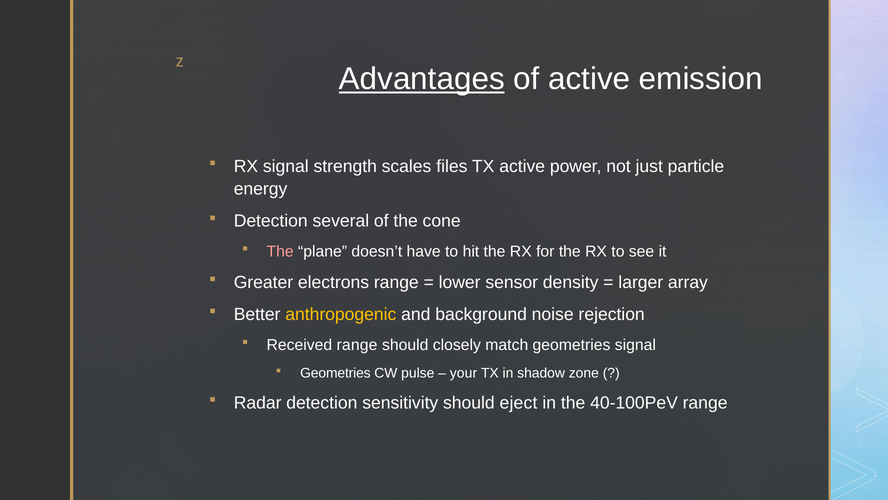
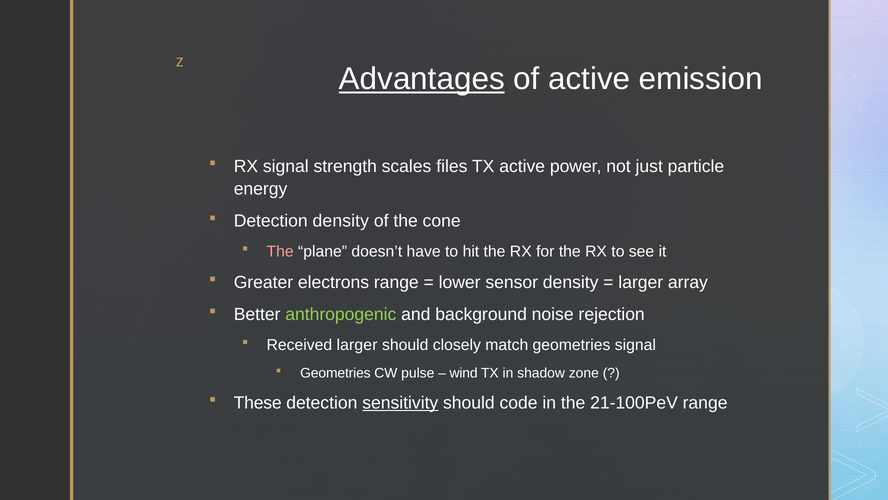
Detection several: several -> density (341, 221)
anthropogenic colour: yellow -> light green (341, 314)
Received range: range -> larger (357, 345)
your: your -> wind (464, 373)
Radar: Radar -> These (258, 403)
sensitivity underline: none -> present (400, 403)
eject: eject -> code (519, 403)
40-100PeV: 40-100PeV -> 21-100PeV (634, 403)
